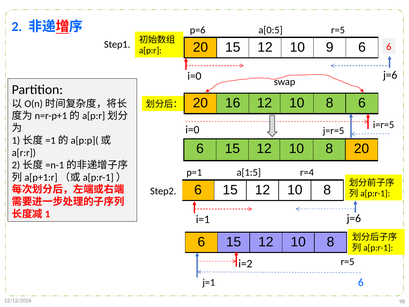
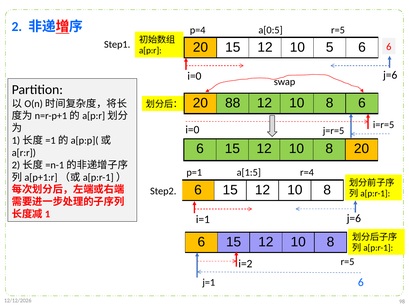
p=6: p=6 -> p=4 (198, 30)
9: 9 -> 5 (330, 47)
16: 16 -> 88 (233, 103)
